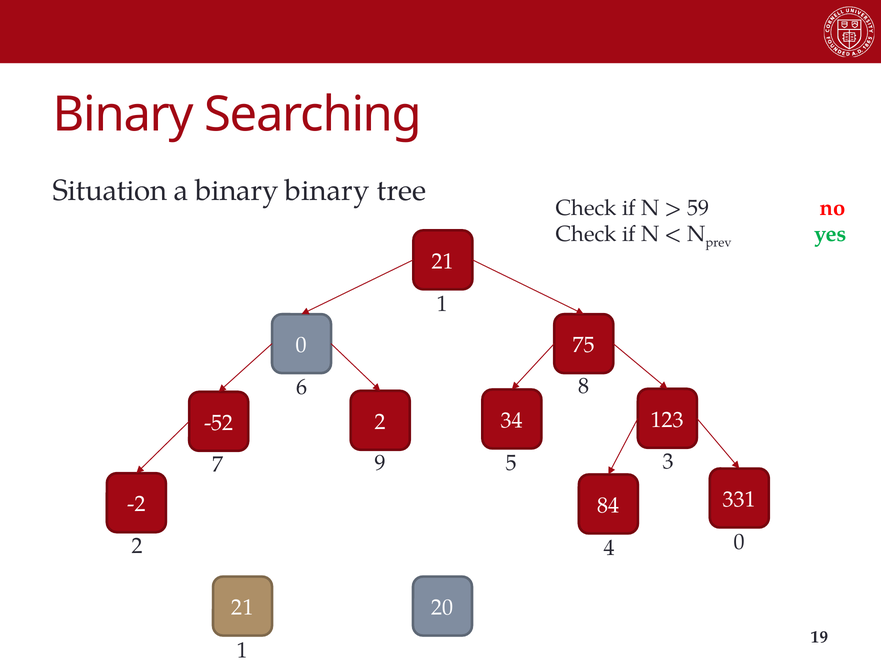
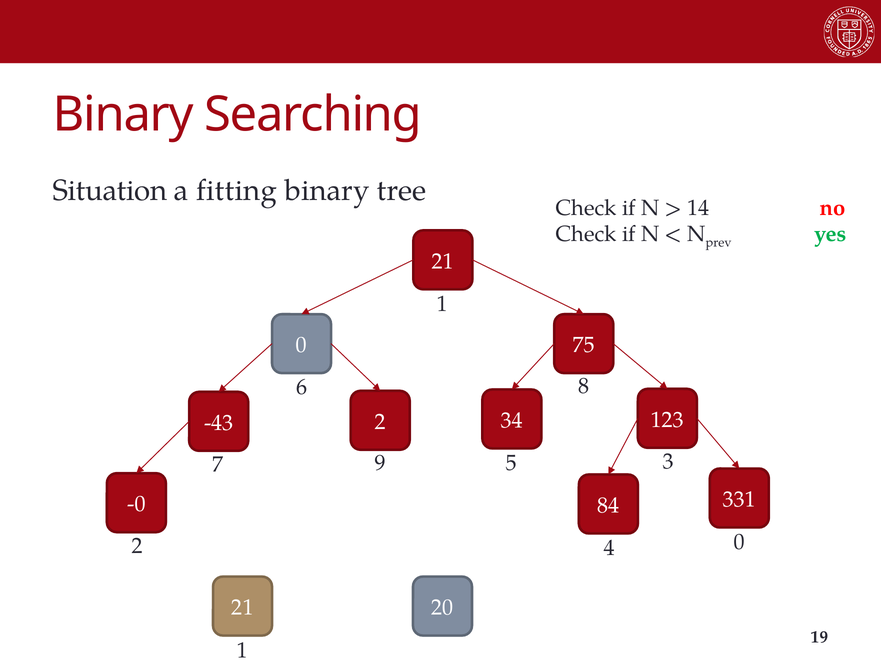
a binary: binary -> fitting (237, 191)
59: 59 -> 14 (698, 208)
-52: -52 -> -43 (219, 423)
-2: -2 -> -0 (136, 505)
